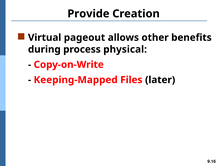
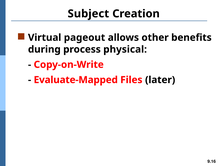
Provide: Provide -> Subject (88, 14)
Keeping-Mapped: Keeping-Mapped -> Evaluate-Mapped (76, 80)
